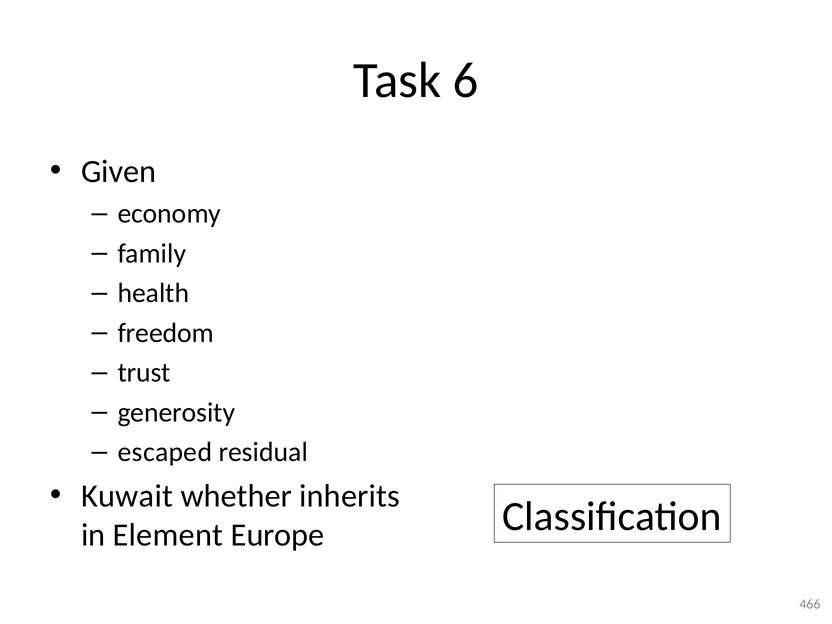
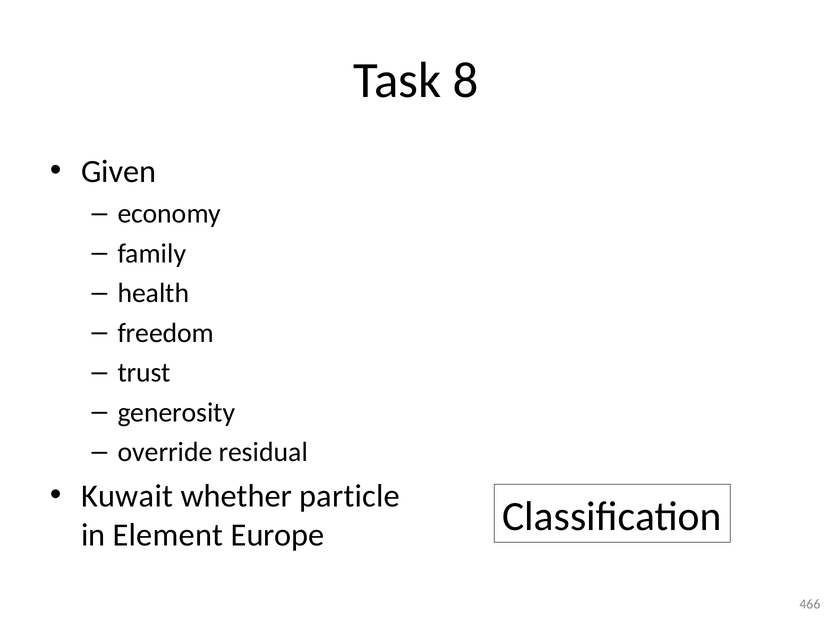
6: 6 -> 8 (466, 81)
escaped: escaped -> override (165, 452)
inherits: inherits -> particle (349, 496)
